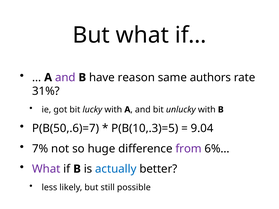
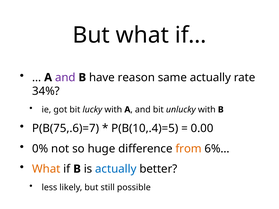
same authors: authors -> actually (210, 78)
31%: 31% -> 34% (46, 91)
P(B(50,.6)=7: P(B(50,.6)=7 -> P(B(75,.6)=7 (66, 129)
P(B(10,.3)=5: P(B(10,.3)=5 -> P(B(10,.4)=5 (145, 129)
9.04: 9.04 -> 0.00 (202, 129)
7%: 7% -> 0% (40, 149)
from colour: purple -> orange (189, 149)
What colour: purple -> orange (46, 169)
